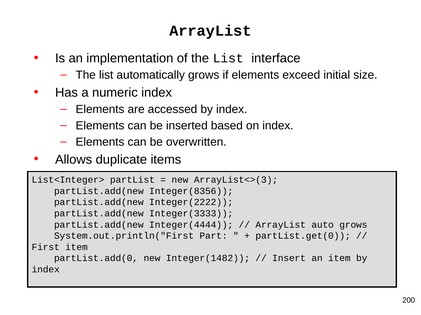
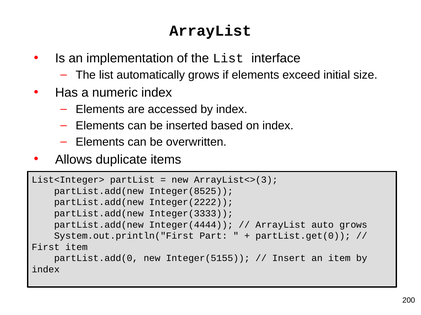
Integer(8356: Integer(8356 -> Integer(8525 (191, 192)
Integer(1482: Integer(1482 -> Integer(5155 (208, 259)
